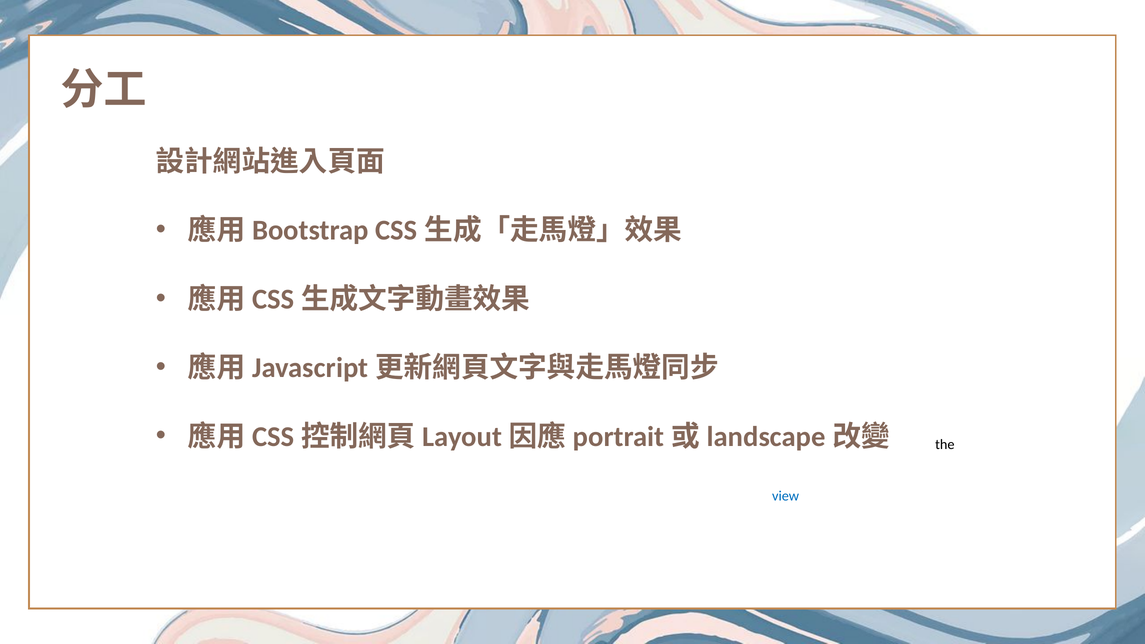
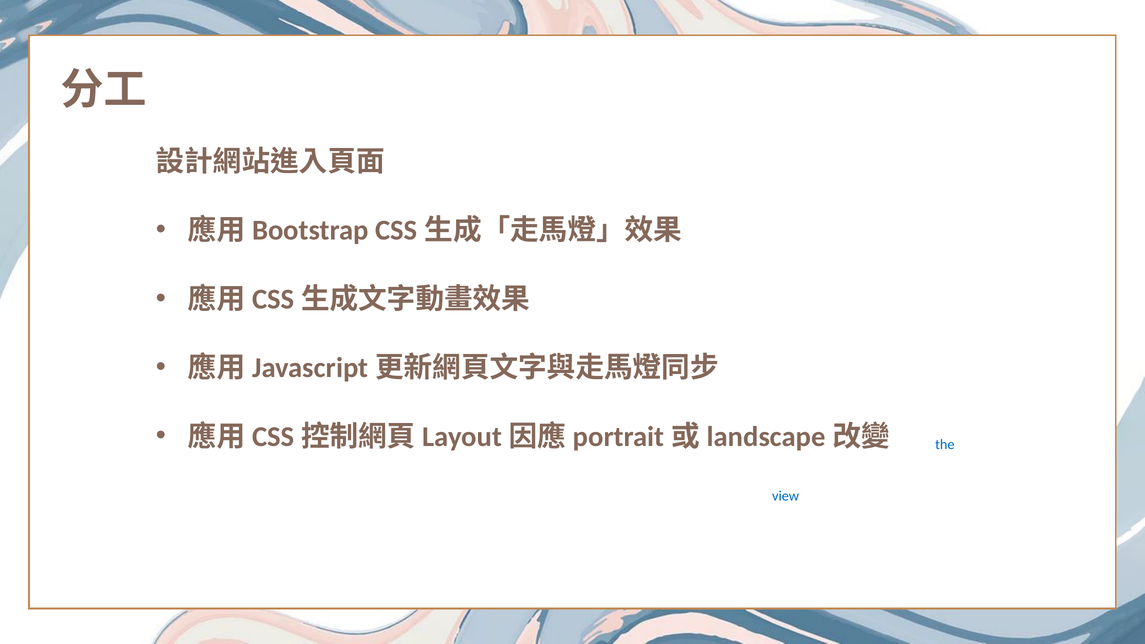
the colour: black -> blue (945, 445)
